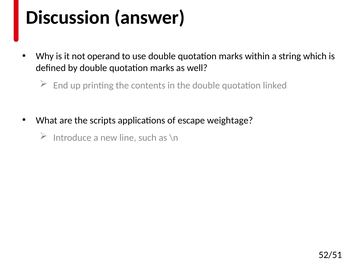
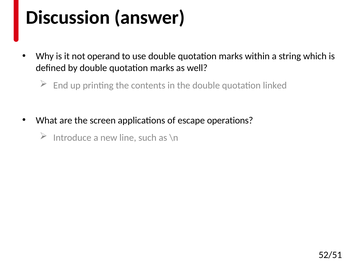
scripts: scripts -> screen (103, 120)
weightage: weightage -> operations (230, 120)
